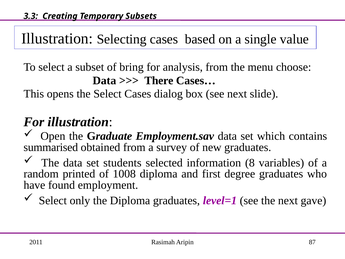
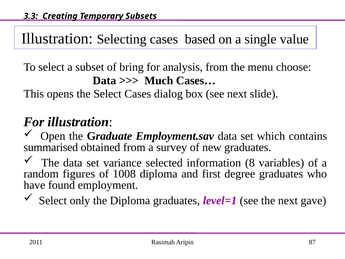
There: There -> Much (159, 80)
students: students -> variance (122, 163)
printed: printed -> figures (79, 174)
